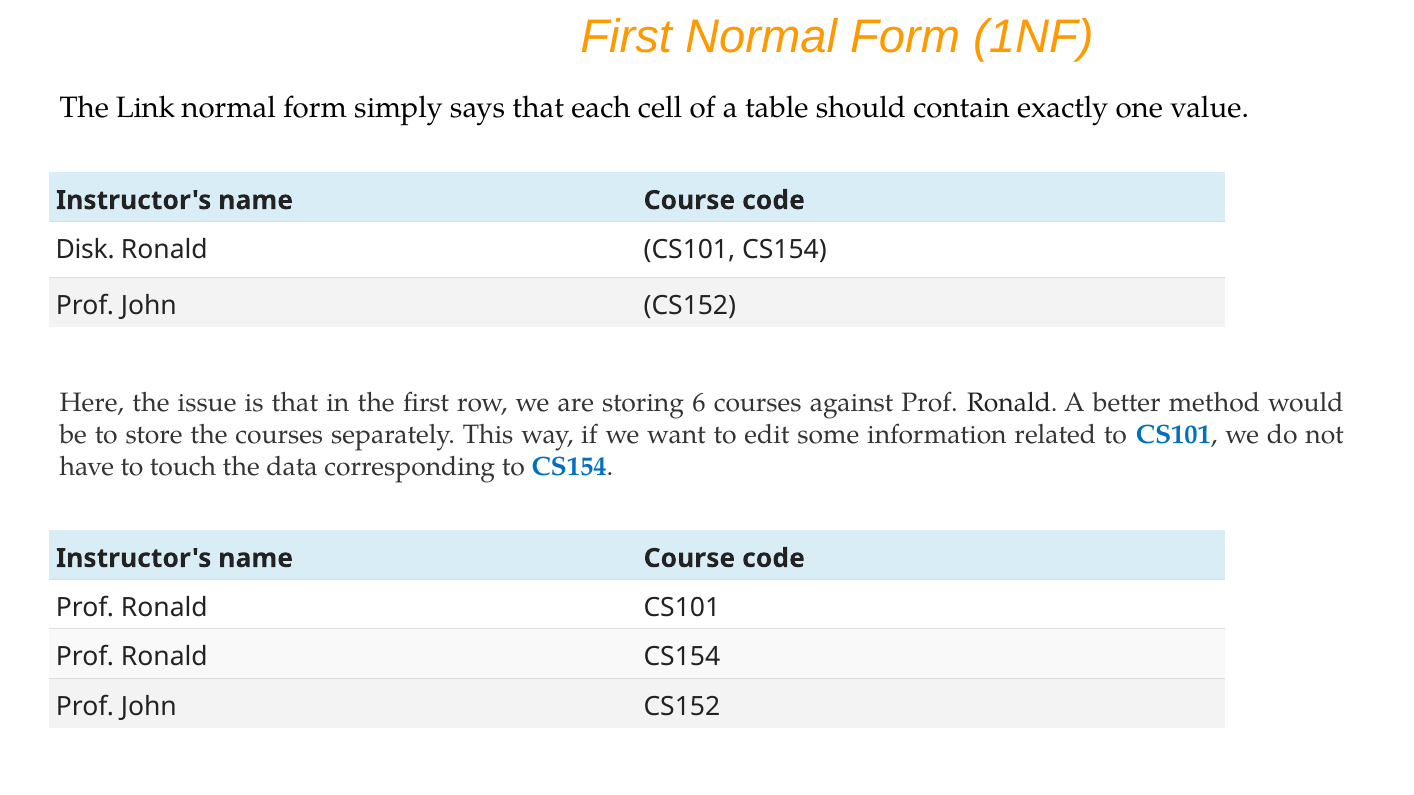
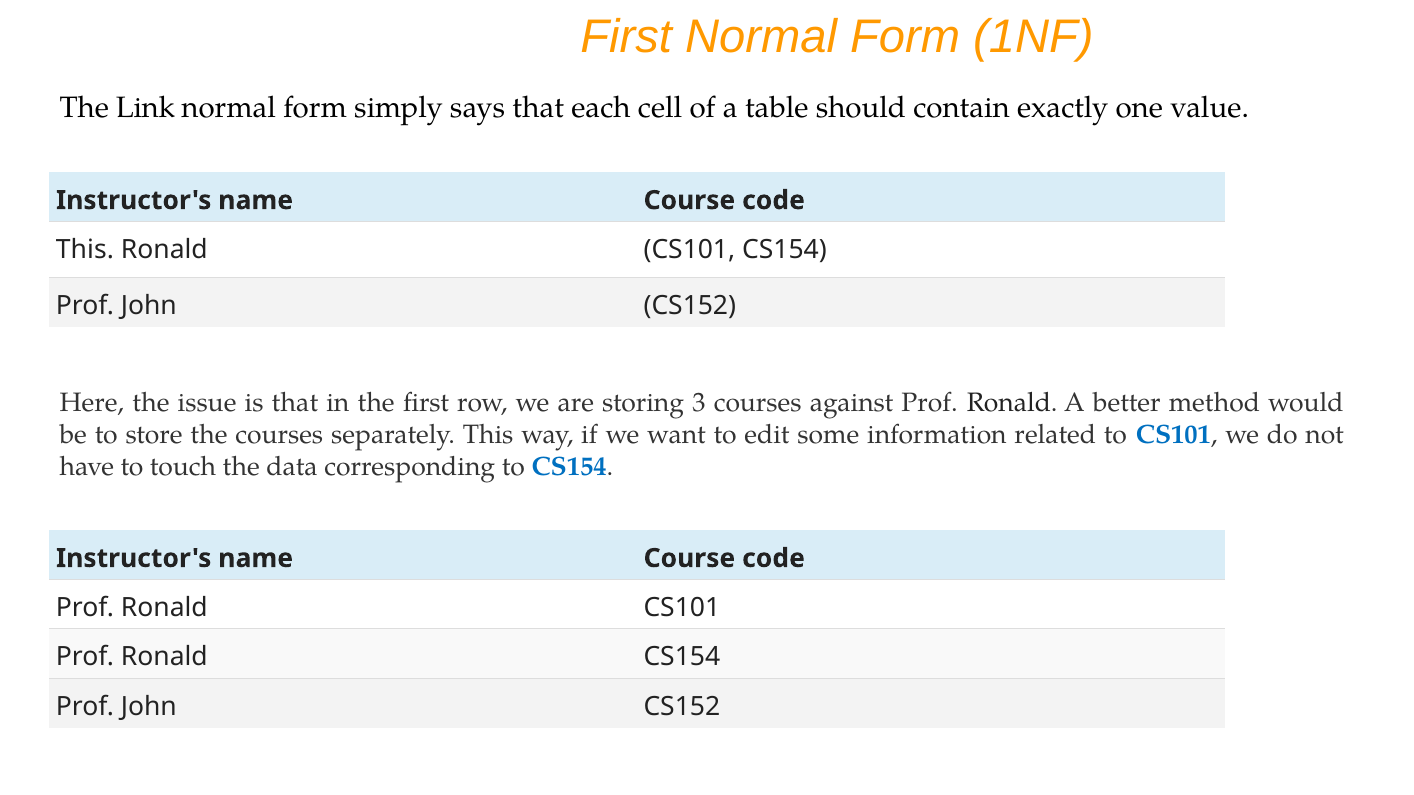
Disk: Disk -> This (85, 250)
6: 6 -> 3 (699, 403)
